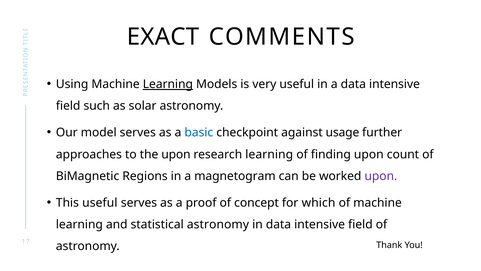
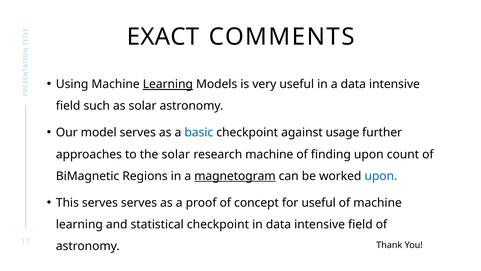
the upon: upon -> solar (176, 154)
research learning: learning -> machine (269, 154)
magnetogram underline: none -> present (235, 176)
upon colour: purple -> blue (381, 176)
This useful: useful -> serves (100, 202)
for which: which -> useful (319, 202)
statistical astronomy: astronomy -> checkpoint (218, 224)
